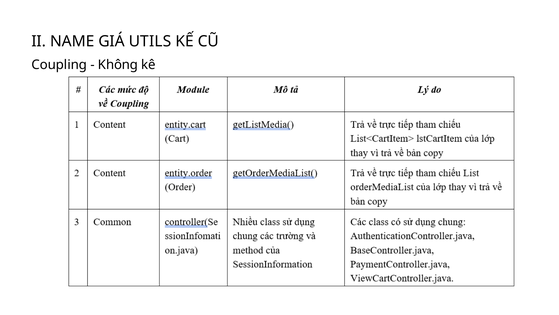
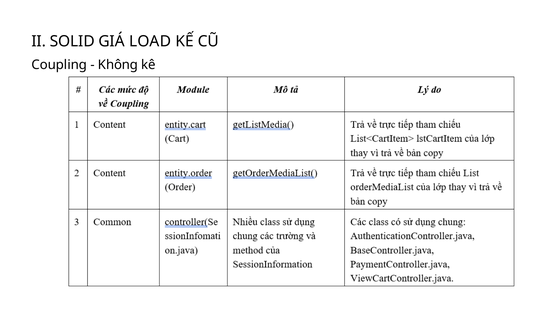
NAME: NAME -> SOLID (72, 41)
UTILS: UTILS -> LOAD (150, 41)
